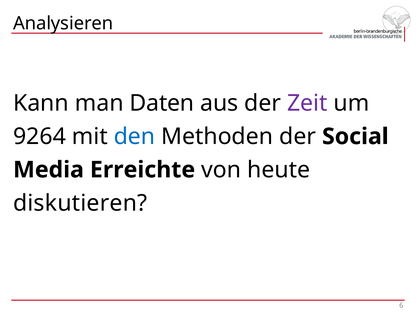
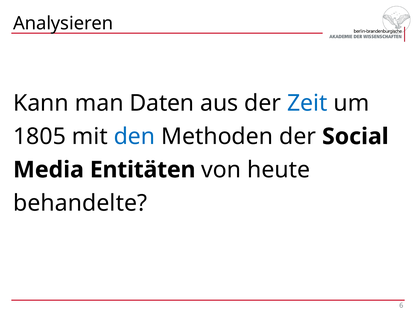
Zeit colour: purple -> blue (307, 103)
9264: 9264 -> 1805 (39, 137)
Erreichte: Erreichte -> Entitäten (143, 170)
diskutieren: diskutieren -> behandelte (80, 203)
